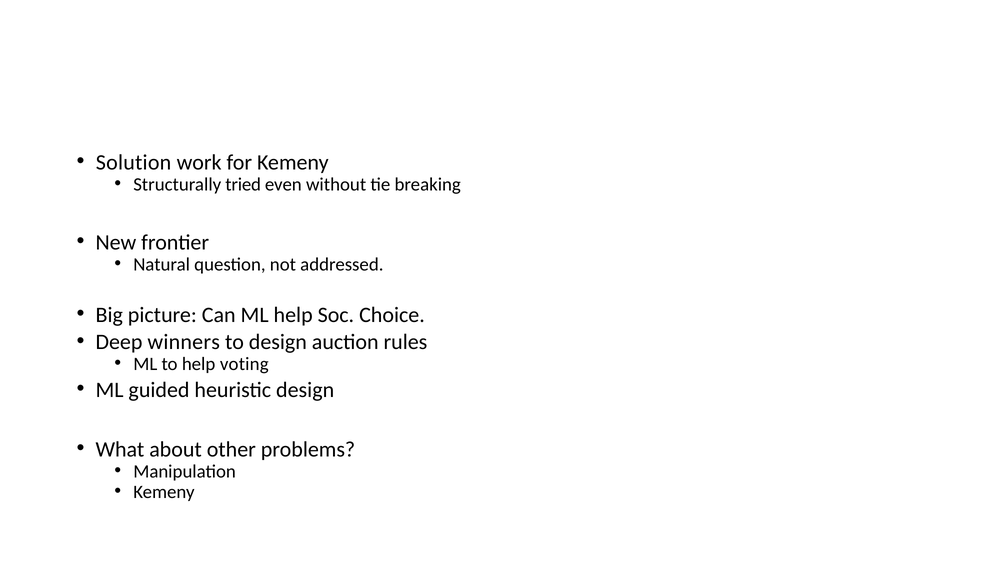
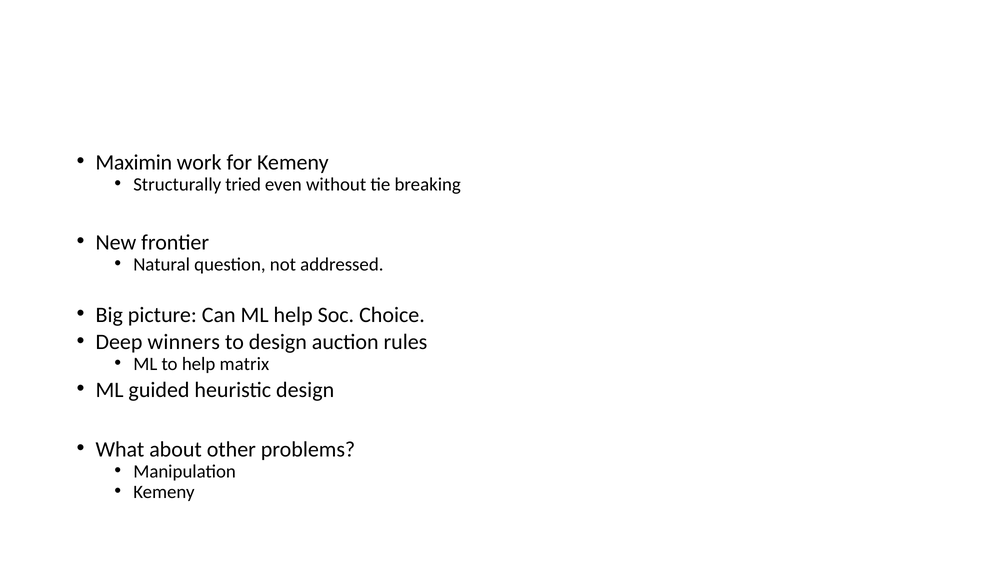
Solution: Solution -> Maximin (134, 162)
voting: voting -> matrix (244, 364)
